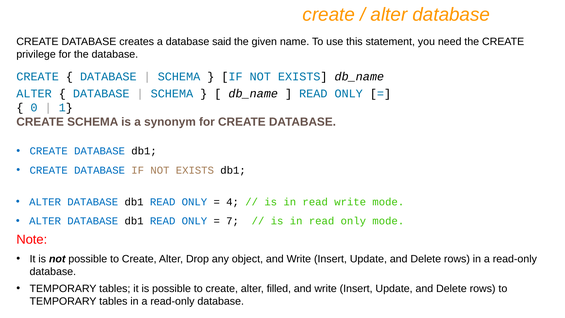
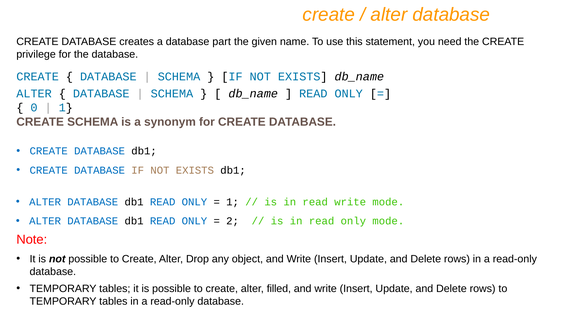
said: said -> part (222, 42)
4: 4 -> 1 (233, 202)
7: 7 -> 2 (233, 221)
